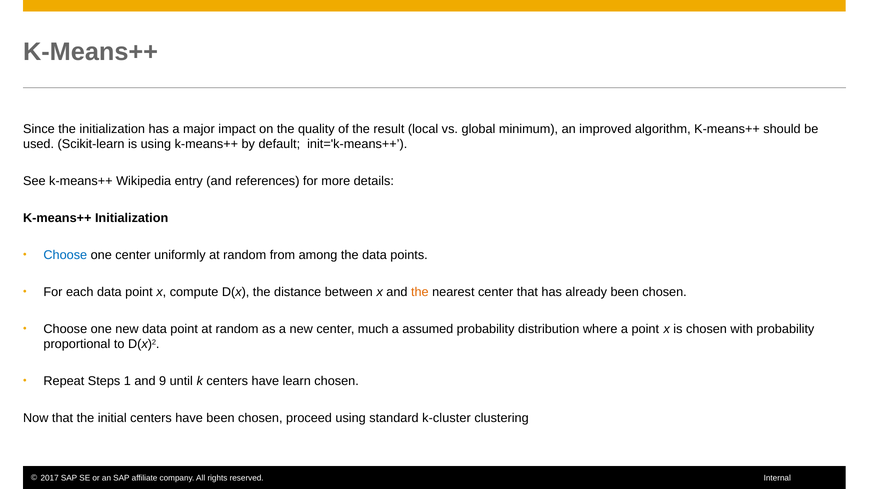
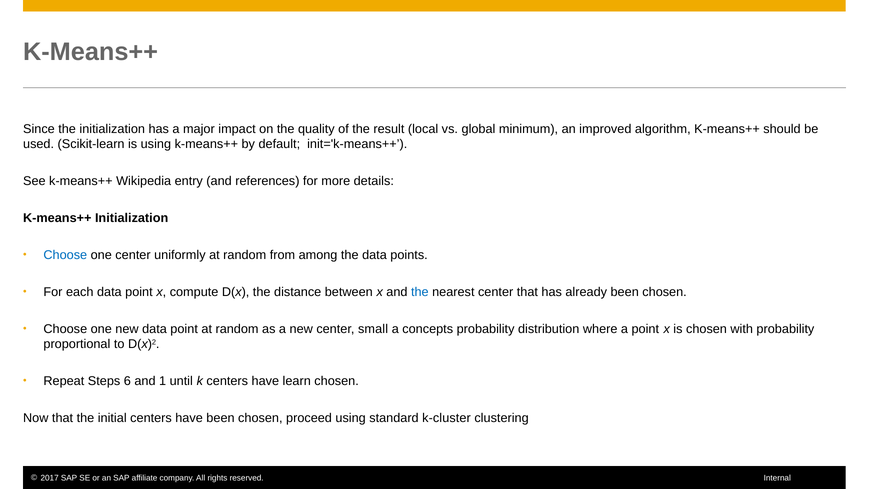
the colour: orange -> blue (420, 292)
much: much -> small (373, 329)
assumed: assumed -> concepts (428, 329)
1: 1 -> 6 (127, 381)
9: 9 -> 1 (163, 381)
